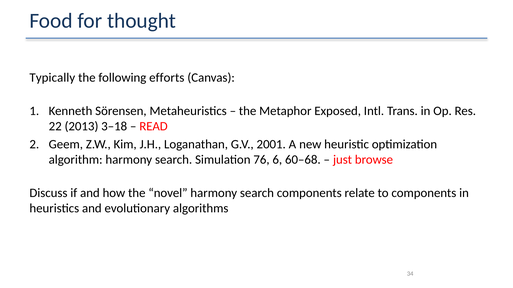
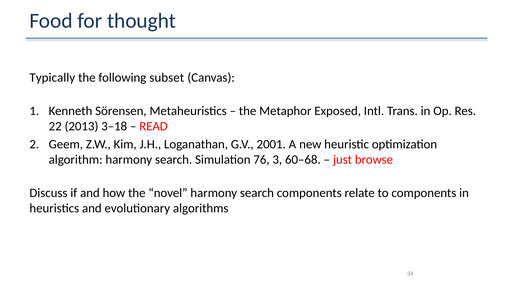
efforts: efforts -> subset (167, 78)
6: 6 -> 3 (277, 160)
